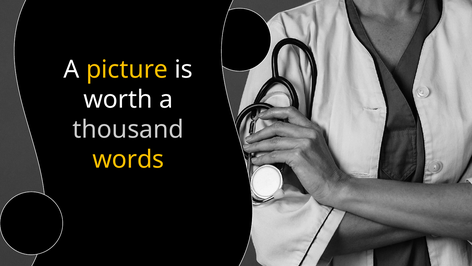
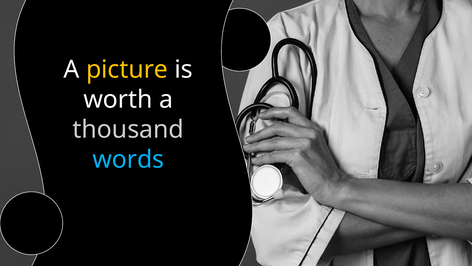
words colour: yellow -> light blue (128, 159)
